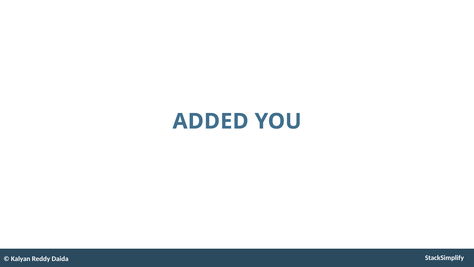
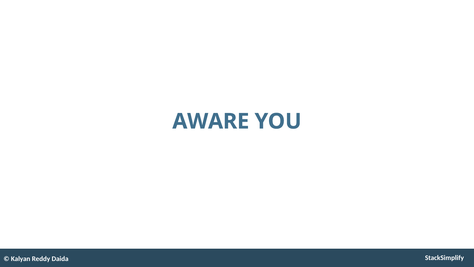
ADDED: ADDED -> AWARE (211, 121)
